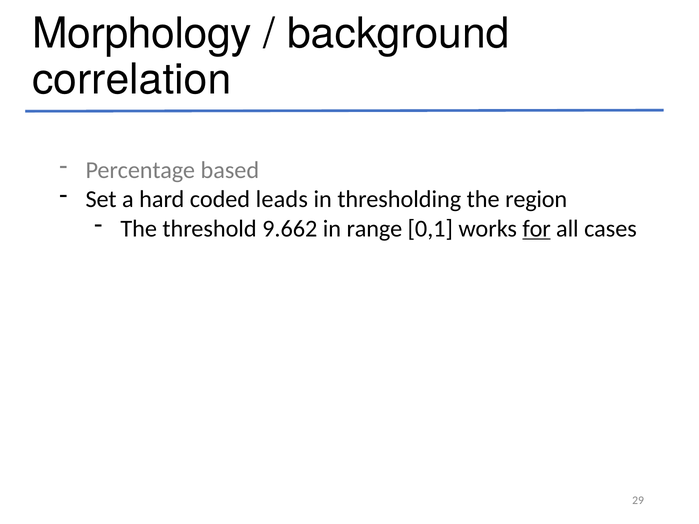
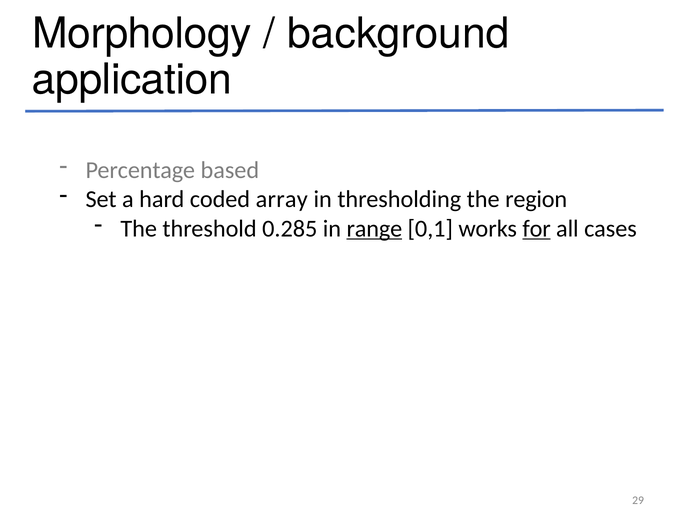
correlation: correlation -> application (132, 80)
leads: leads -> array (282, 200)
9.662: 9.662 -> 0.285 (290, 229)
range underline: none -> present (374, 229)
